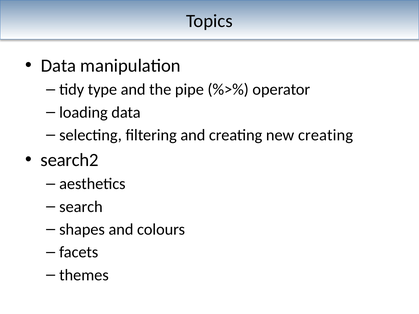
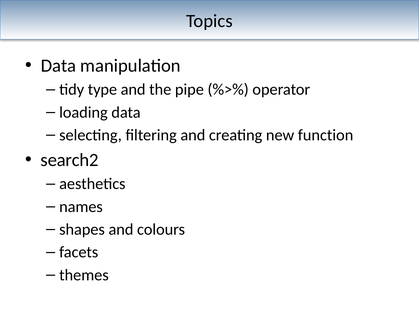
new creating: creating -> function (326, 135)
search: search -> names (81, 207)
